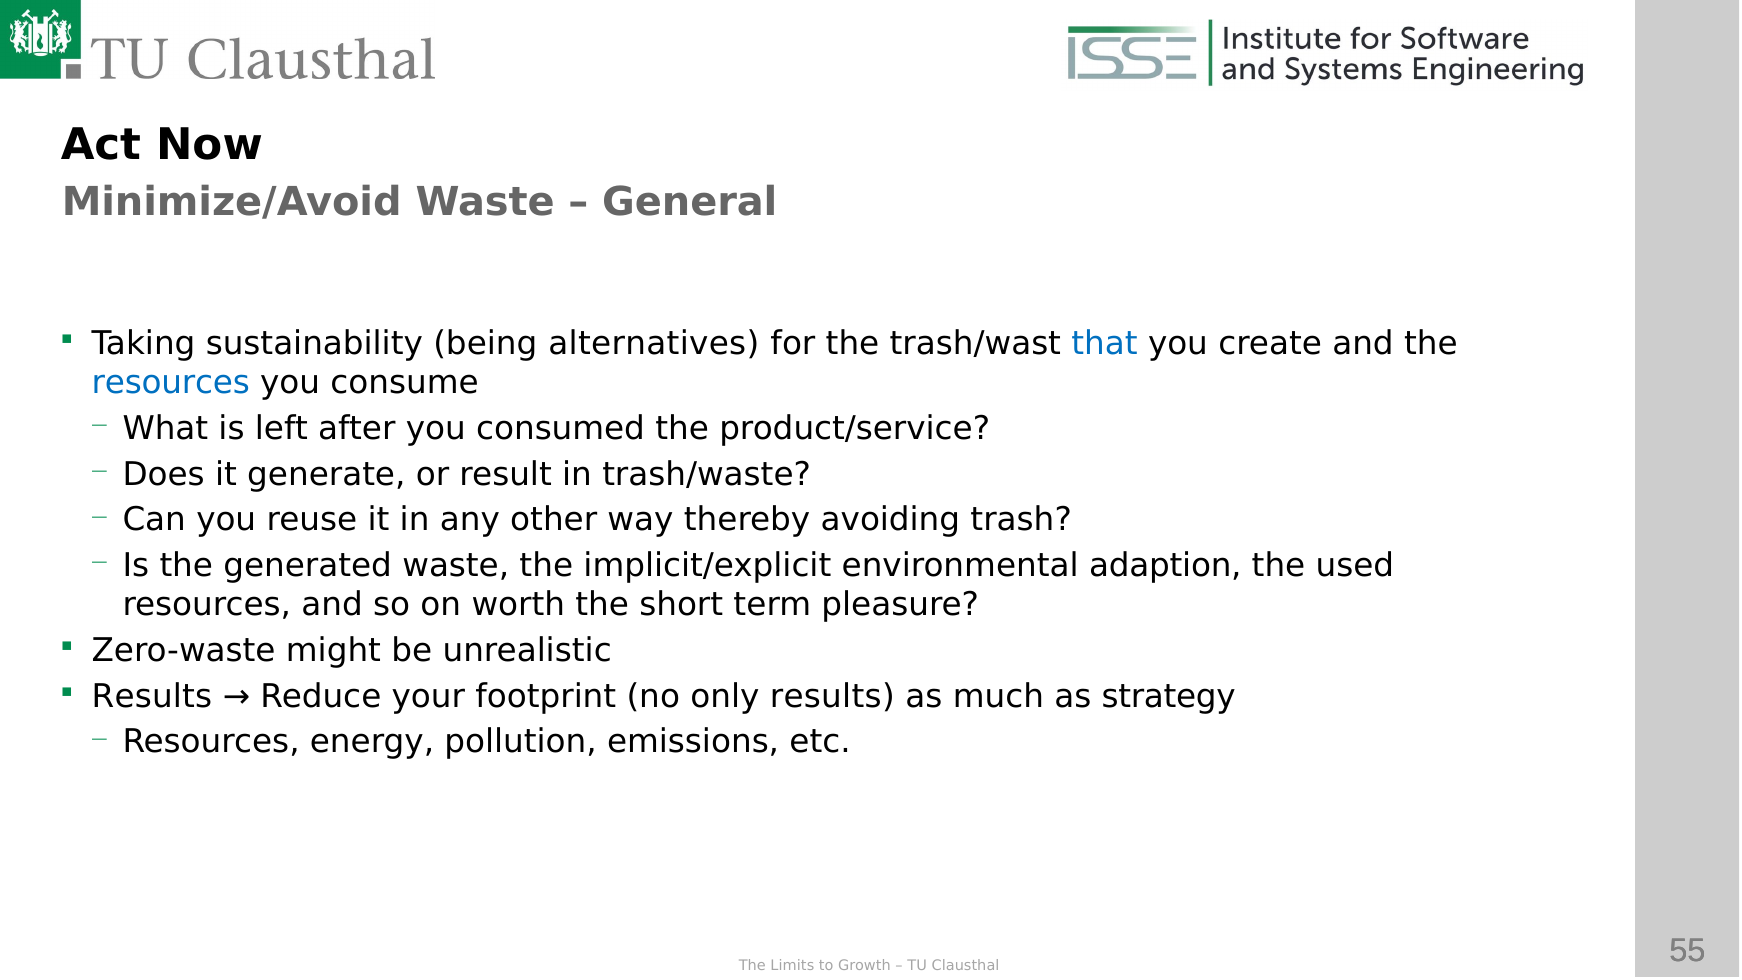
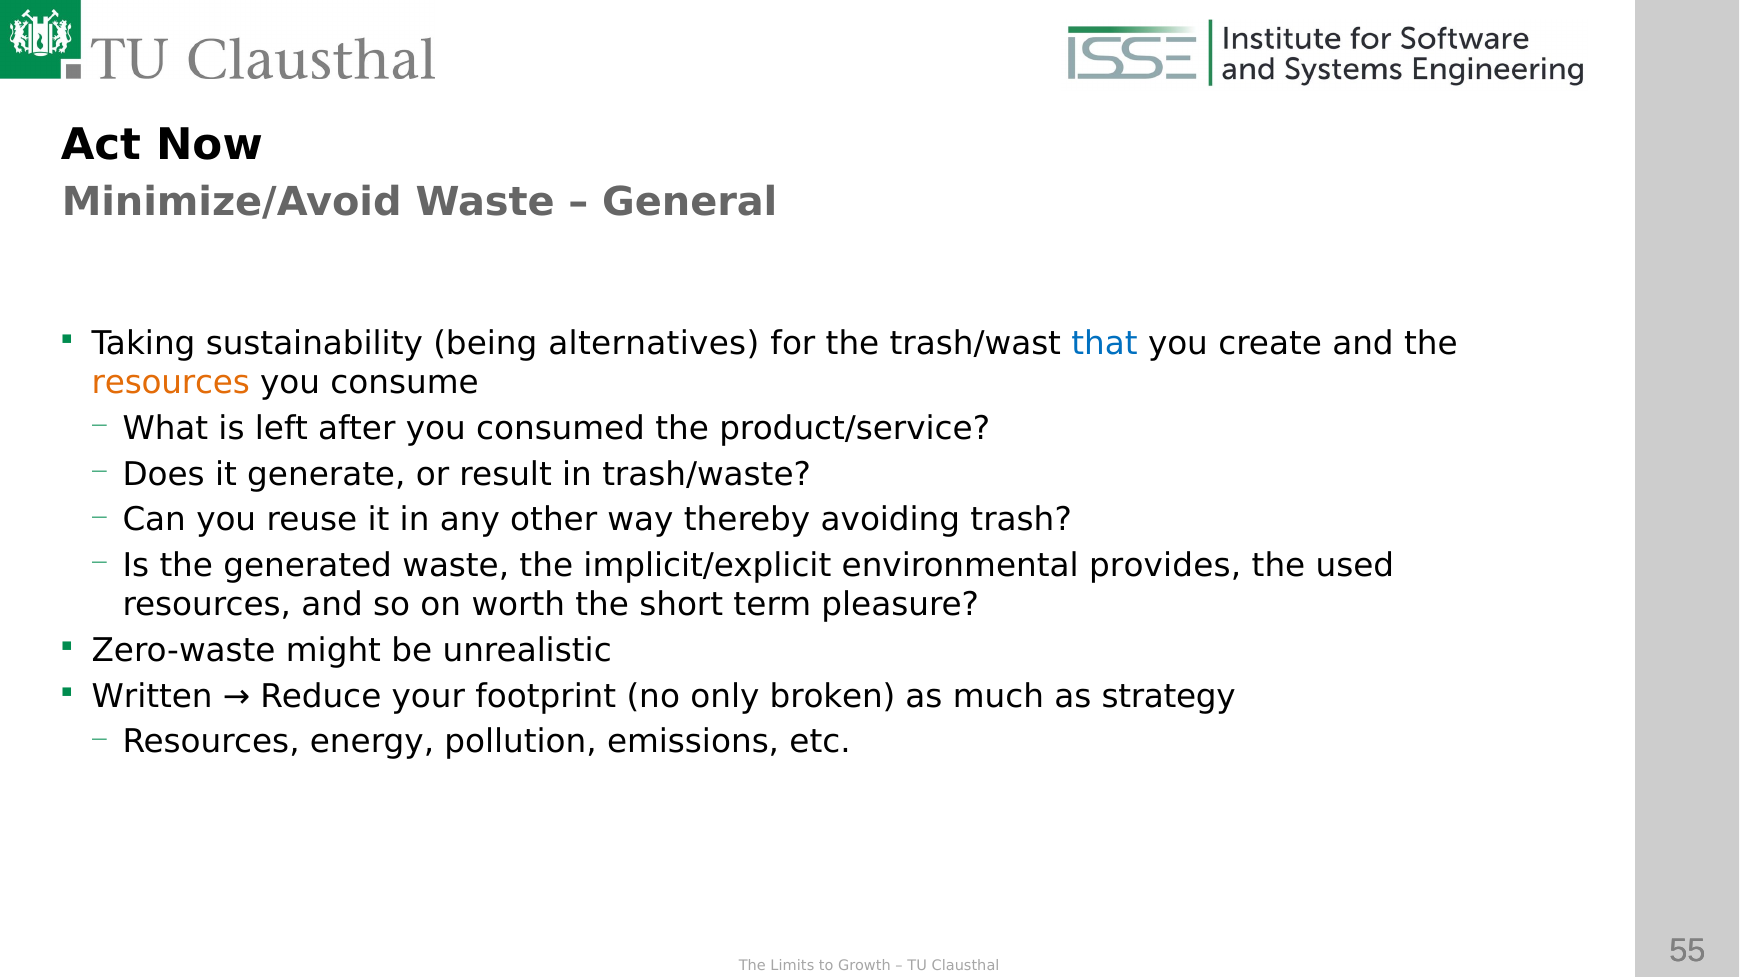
resources colour: blue -> orange (171, 383)
adaption: adaption -> provides (1165, 566)
Results: Results -> Written (152, 696)
only results: results -> broken (833, 696)
